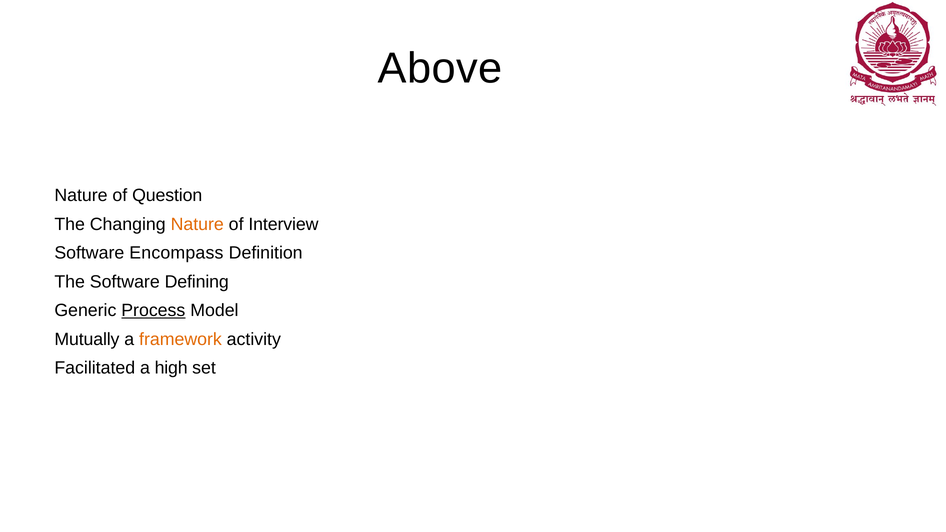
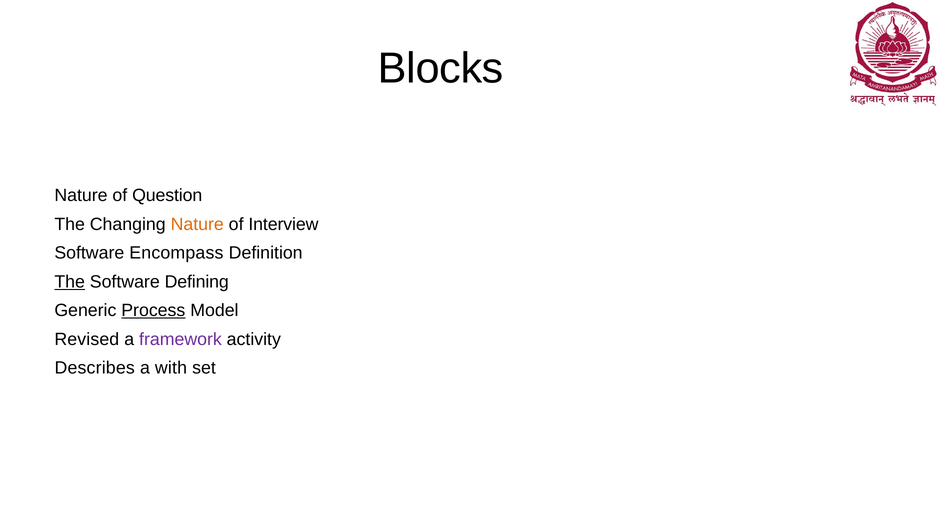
Above: Above -> Blocks (441, 69)
The underline: none -> present (70, 282)
Mutually: Mutually -> Revised (87, 339)
framework colour: orange -> purple (180, 339)
Facilitated: Facilitated -> Describes (95, 368)
high: high -> with (171, 368)
